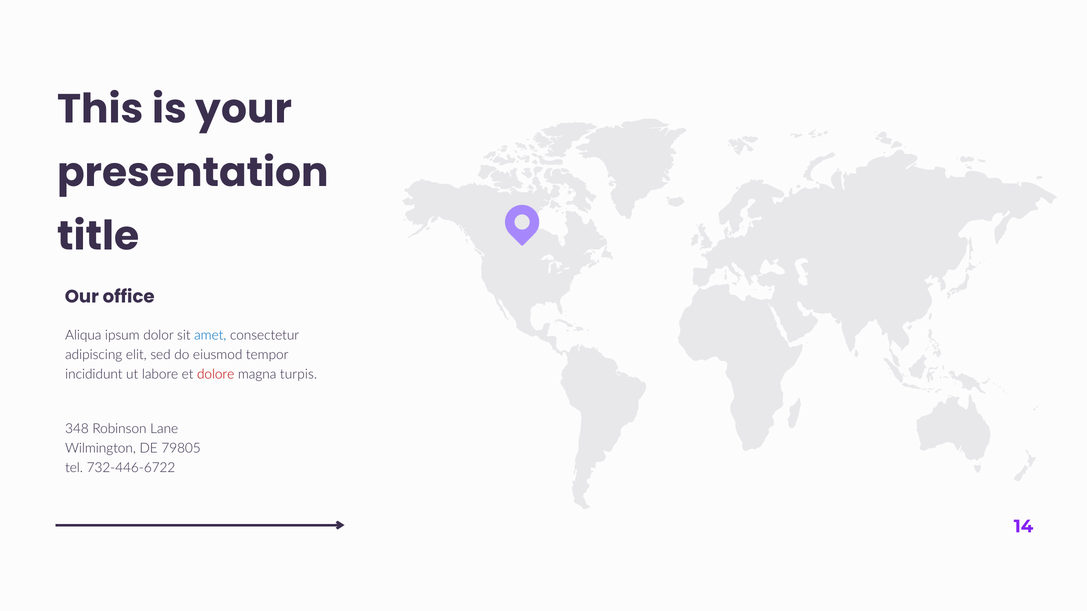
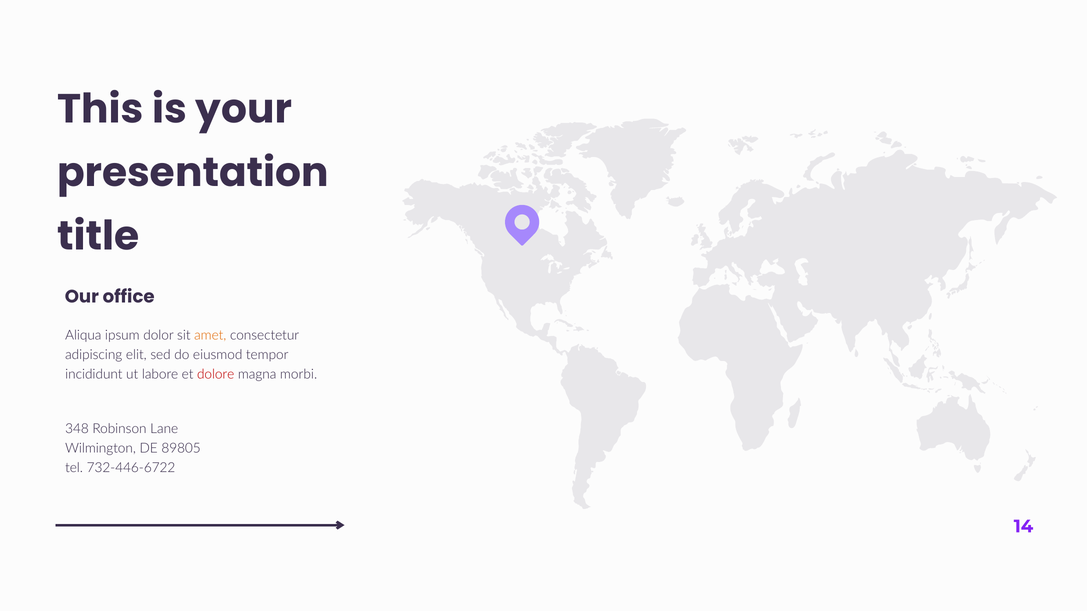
amet colour: blue -> orange (210, 335)
turpis: turpis -> morbi (299, 374)
79805: 79805 -> 89805 (181, 448)
